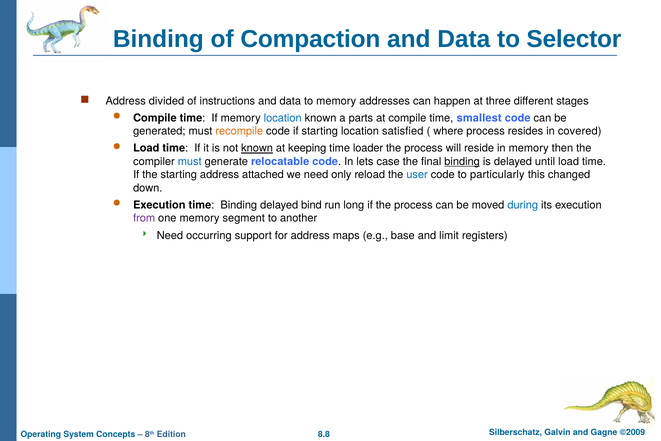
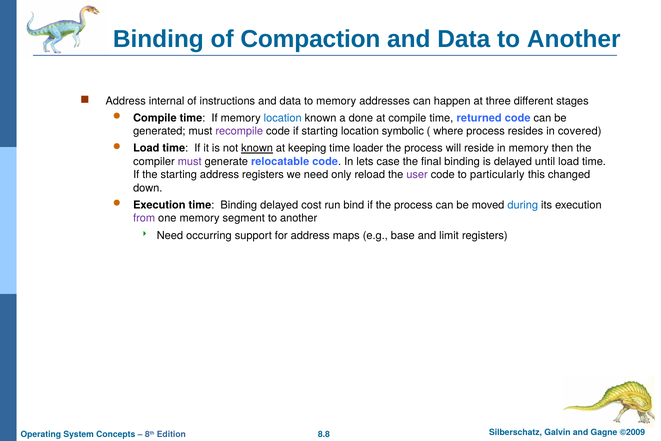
Data to Selector: Selector -> Another (574, 39)
divided: divided -> internal (167, 101)
parts: parts -> done (361, 118)
smallest: smallest -> returned (479, 118)
recompile colour: orange -> purple (239, 131)
satisfied: satisfied -> symbolic (403, 131)
must colour: blue -> purple (190, 161)
binding underline: present -> none (462, 161)
address attached: attached -> registers (263, 175)
user colour: blue -> purple (417, 175)
bind: bind -> cost (311, 205)
long: long -> bind (354, 205)
